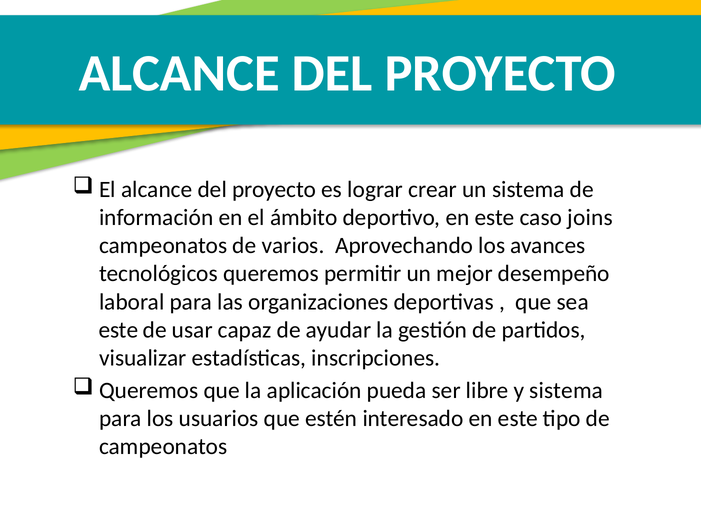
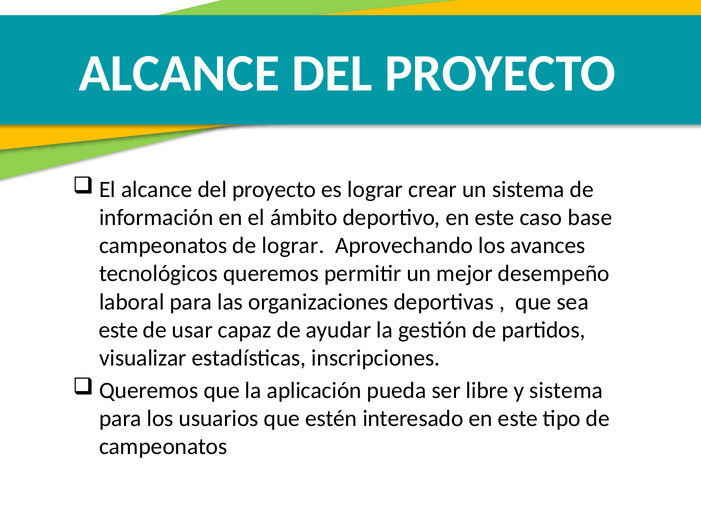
joins: joins -> base (590, 218)
de varios: varios -> lograr (293, 246)
